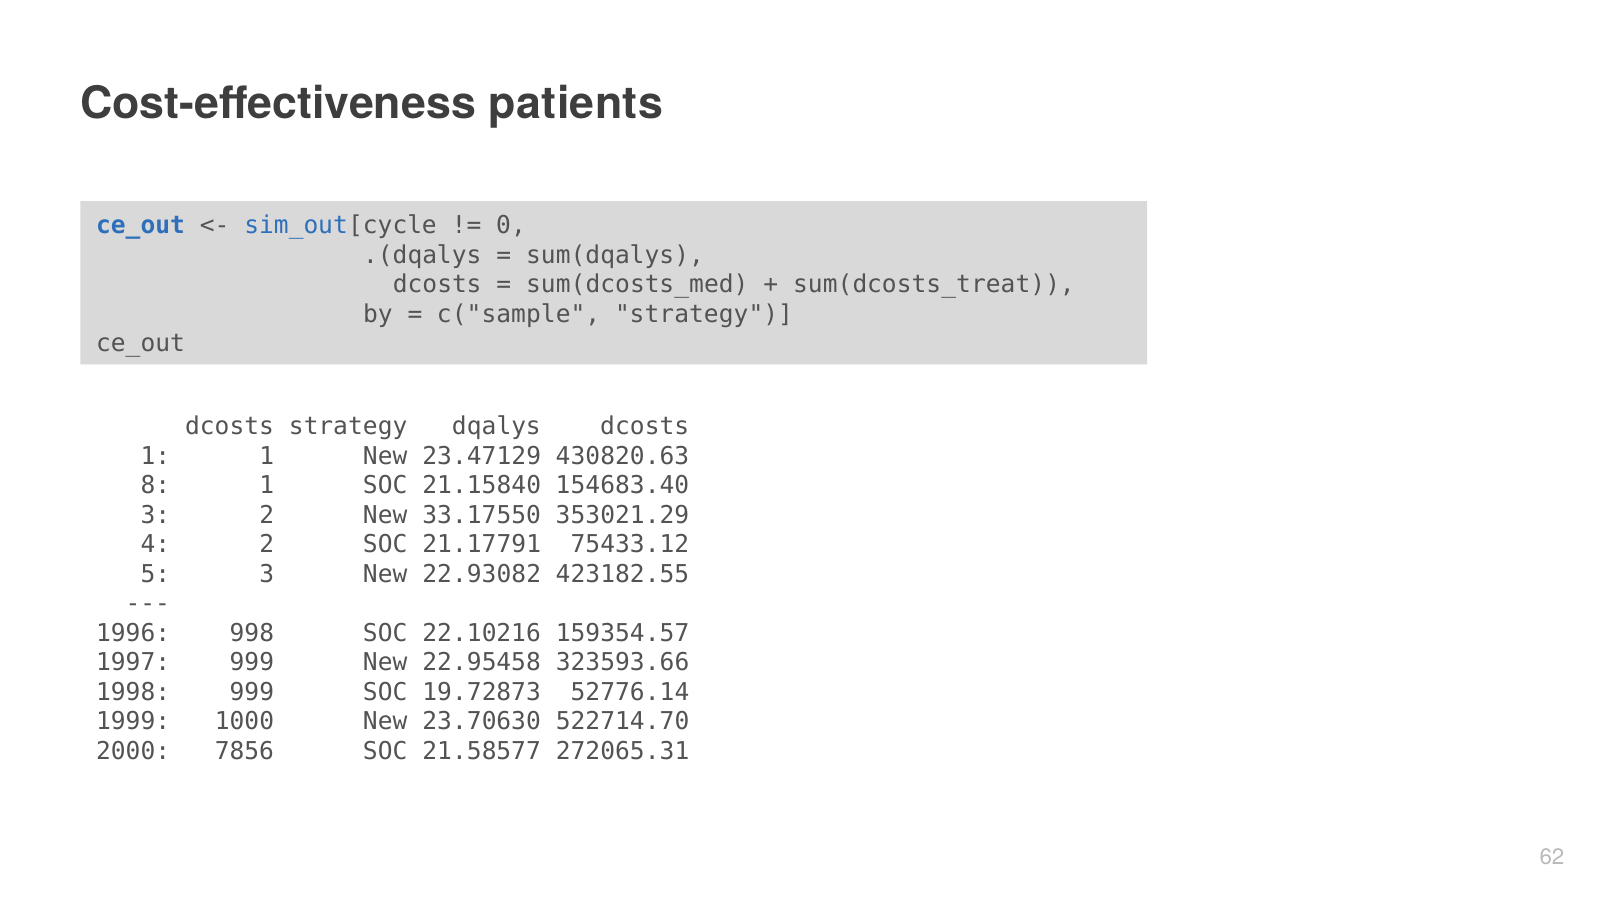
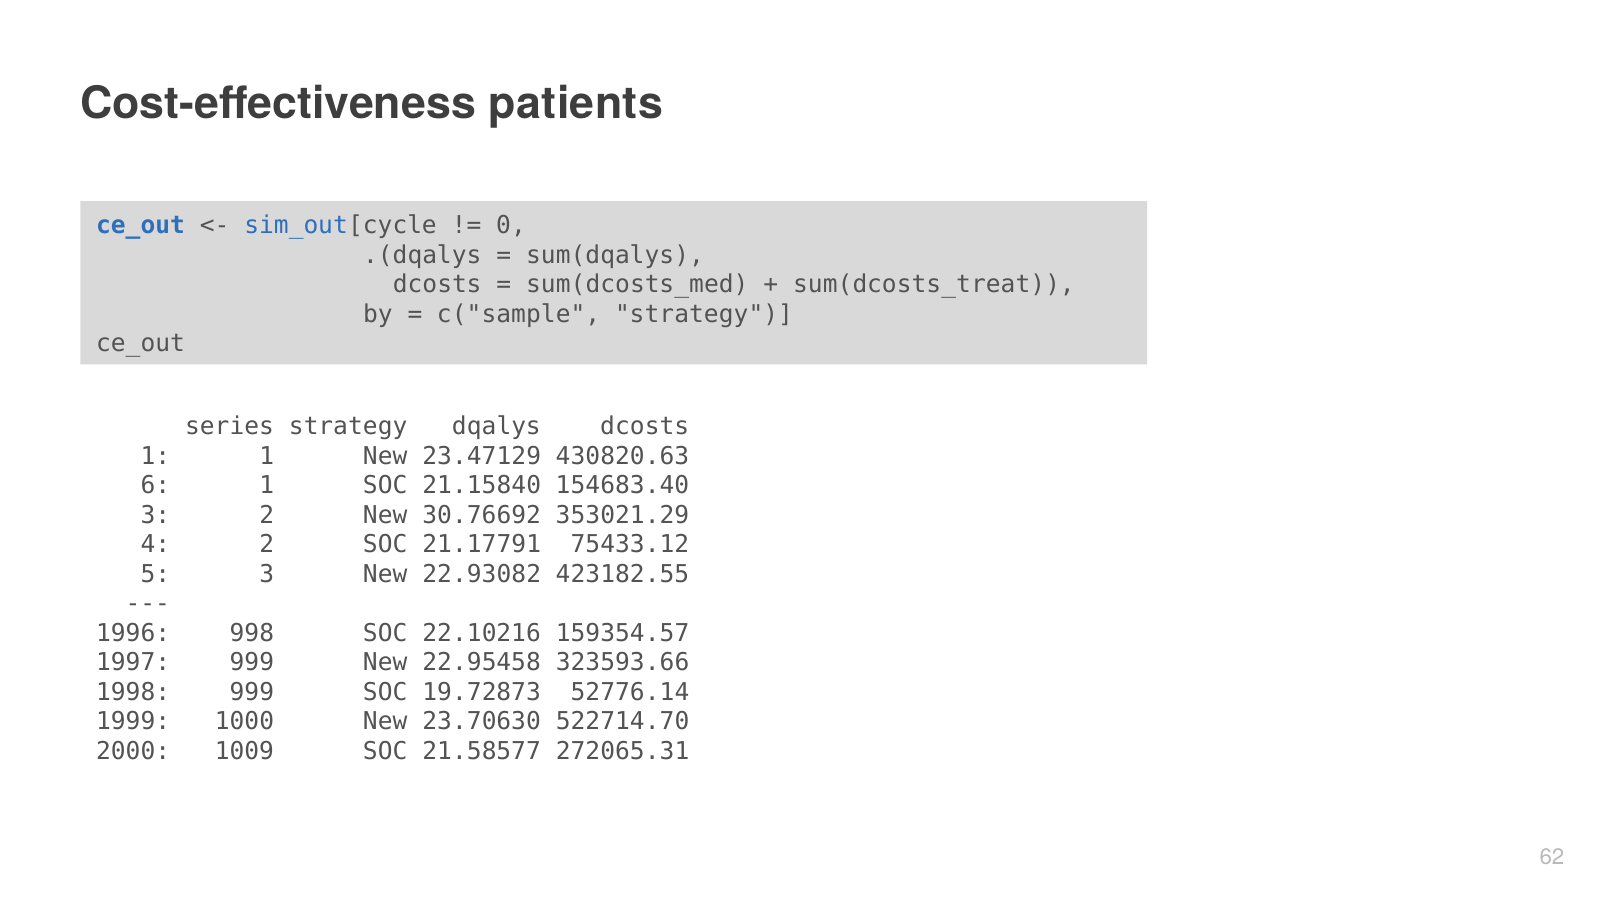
dcosts: dcosts -> series (230, 426)
8: 8 -> 6 (156, 485)
33.17550: 33.17550 -> 30.76692 (482, 515)
7856: 7856 -> 1009 (244, 751)
